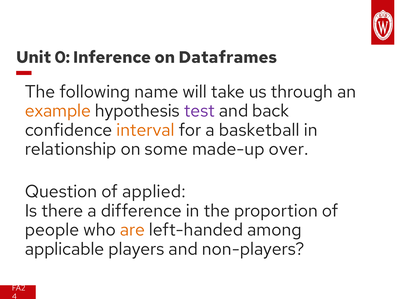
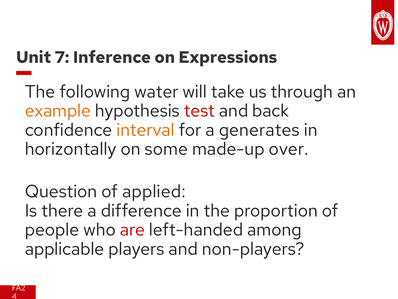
0: 0 -> 7 (62, 57)
Dataframes: Dataframes -> Expressions (228, 57)
name: name -> water (156, 92)
test colour: purple -> red (199, 111)
basketball: basketball -> generates (259, 130)
relationship: relationship -> horizontally (71, 149)
are colour: orange -> red (132, 229)
